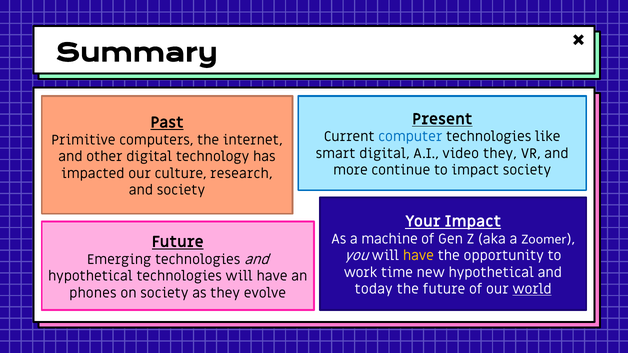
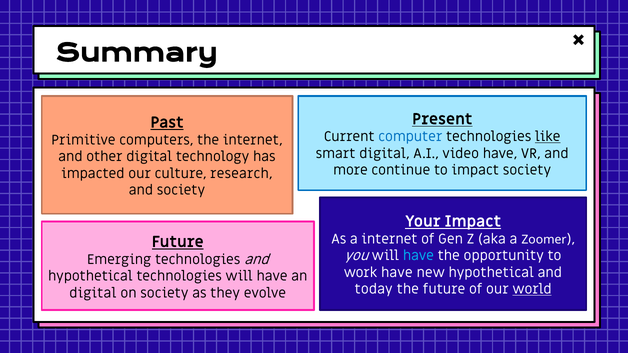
like underline: none -> present (548, 137)
video they: they -> have (500, 154)
a machine: machine -> internet (390, 239)
have colour: yellow -> light blue (418, 256)
work time: time -> have (397, 273)
phones: phones -> digital (93, 293)
